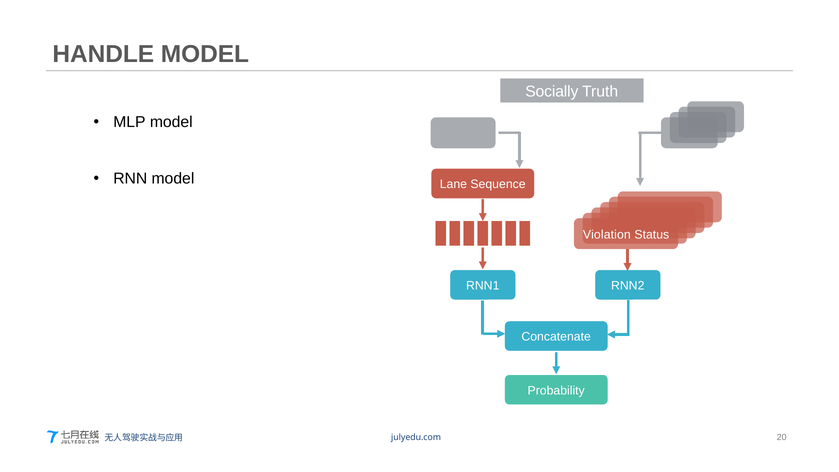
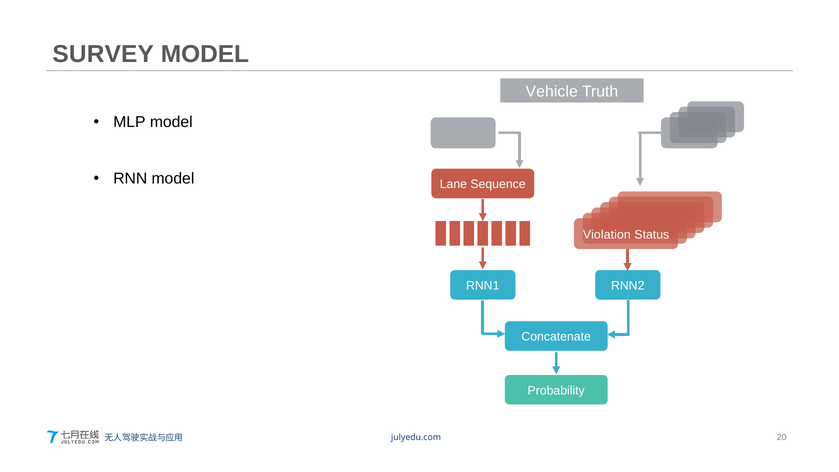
HANDLE: HANDLE -> SURVEY (103, 54)
Socially: Socially -> Vehicle (552, 92)
